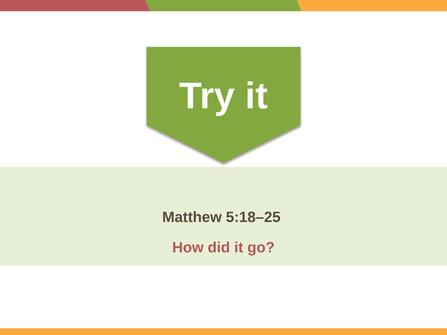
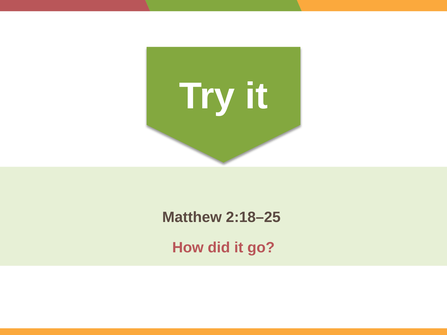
5:18–25: 5:18–25 -> 2:18–25 (253, 218)
